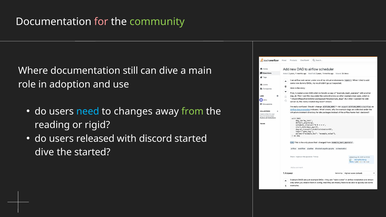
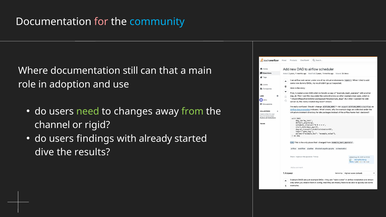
community colour: light green -> light blue (157, 22)
can dive: dive -> that (168, 71)
need colour: light blue -> light green (88, 112)
reading: reading -> channel (52, 125)
released: released -> findings (95, 139)
discord: discord -> already (156, 139)
the started: started -> results (92, 152)
